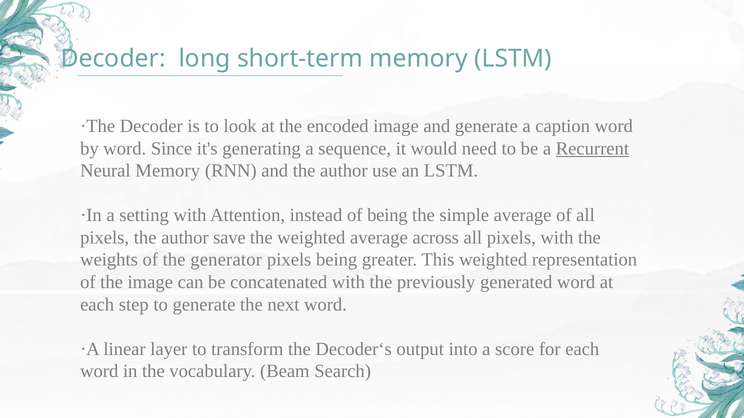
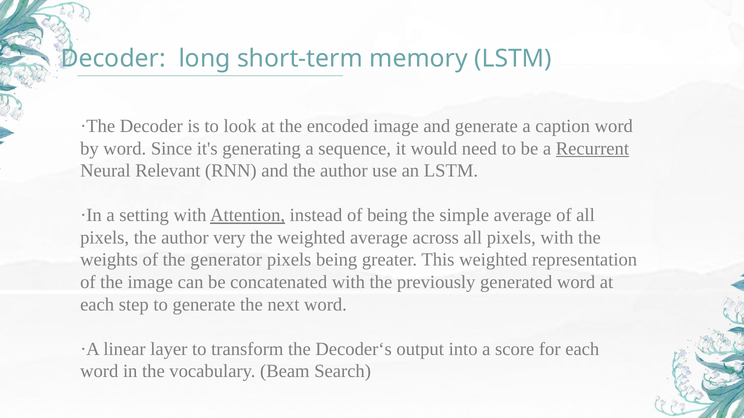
Neural Memory: Memory -> Relevant (168, 171)
Attention underline: none -> present (248, 216)
save: save -> very (229, 238)
